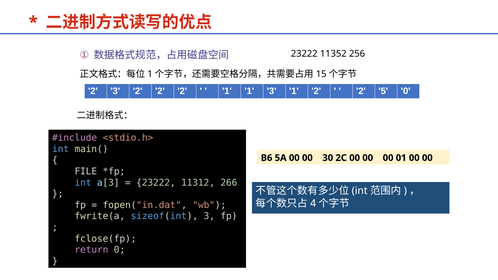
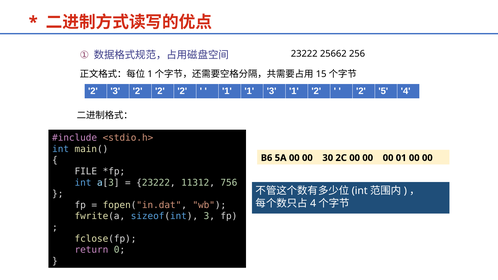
11352: 11352 -> 25662 (333, 54)
5 0: 0 -> 4 (406, 91)
266: 266 -> 756 (229, 183)
